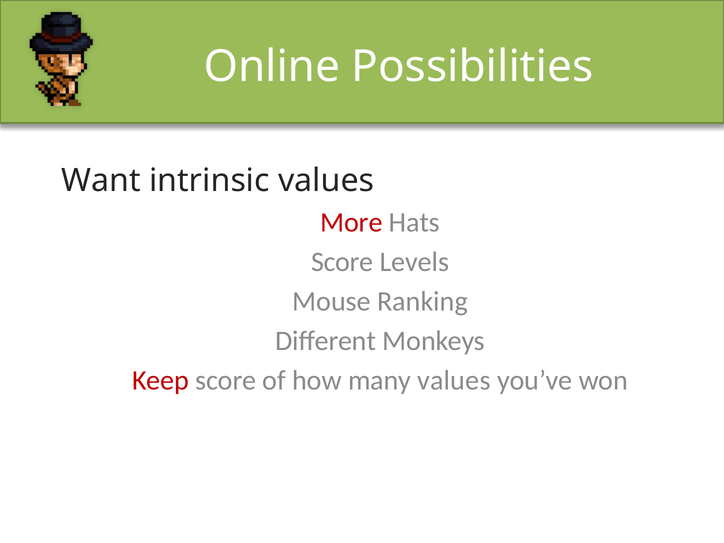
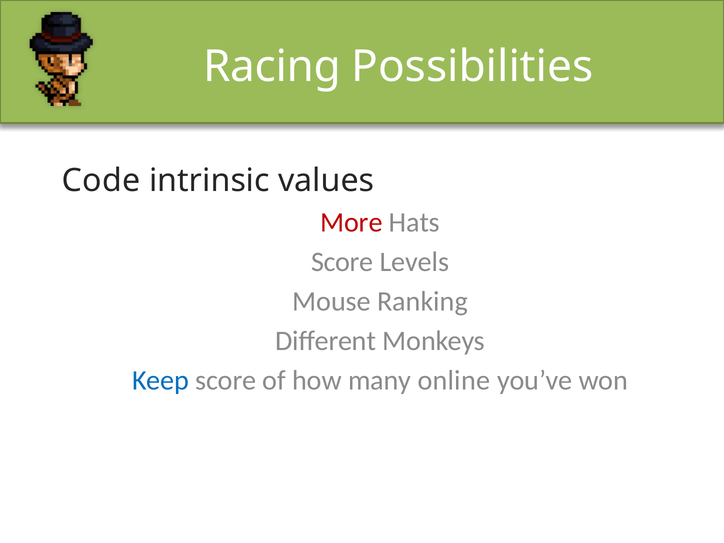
Online: Online -> Racing (272, 66)
Want: Want -> Code (101, 181)
Keep colour: red -> blue (160, 380)
many values: values -> online (454, 380)
